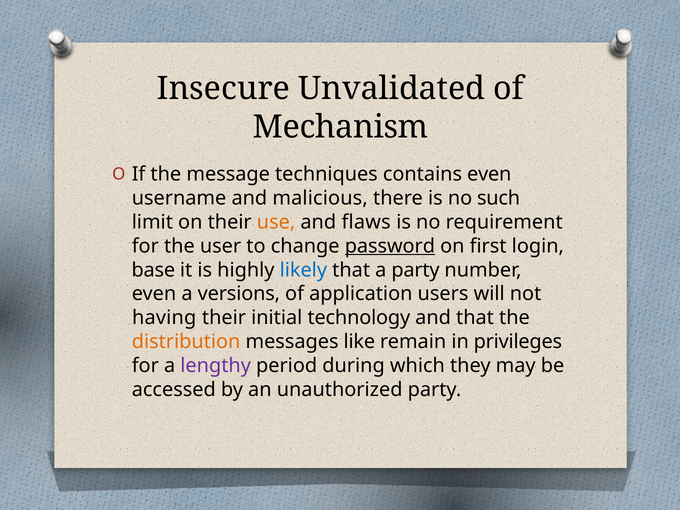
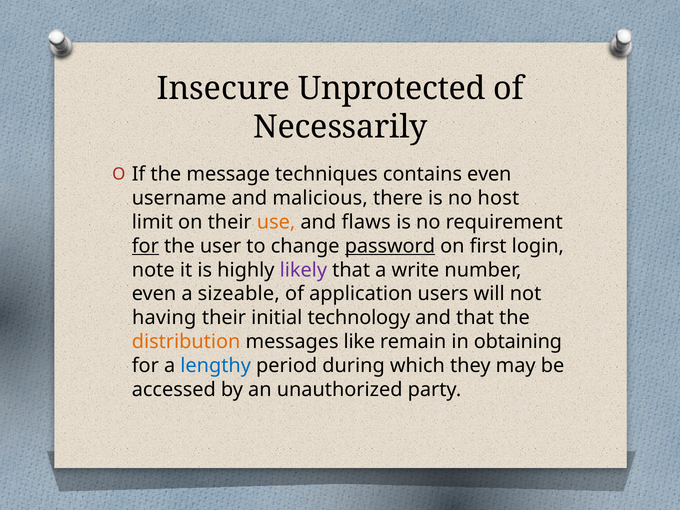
Unvalidated: Unvalidated -> Unprotected (392, 88)
Mechanism: Mechanism -> Necessarily (340, 127)
such: such -> host (498, 198)
for underline: none -> present (145, 246)
base: base -> note (153, 270)
likely colour: blue -> purple (303, 270)
a party: party -> write (415, 270)
versions: versions -> sizeable (239, 294)
privileges: privileges -> obtaining (518, 342)
lengthy colour: purple -> blue (216, 366)
